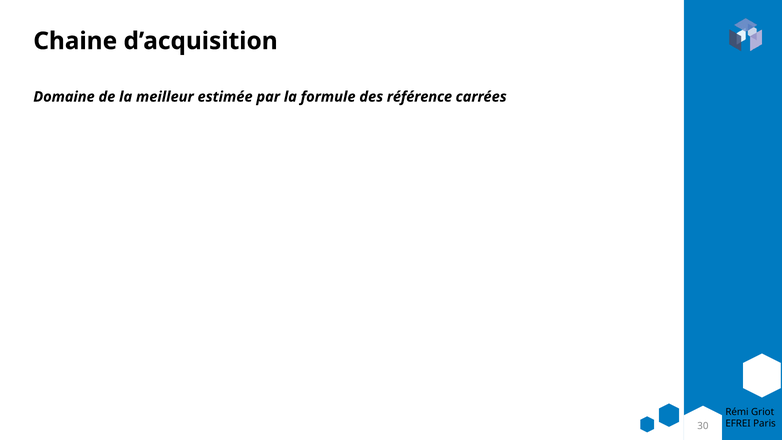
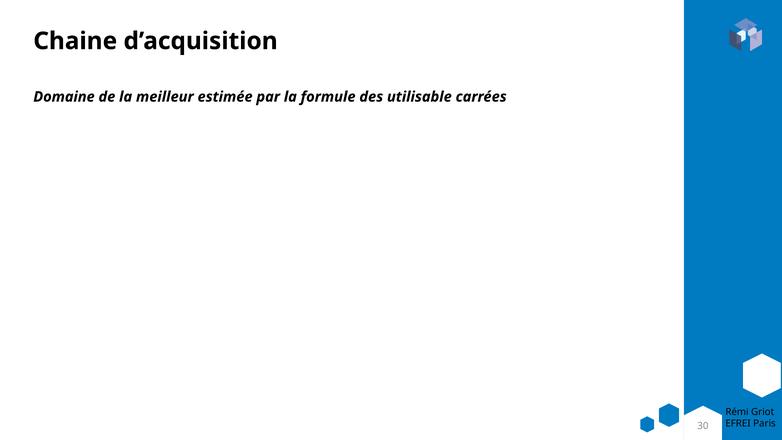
référence: référence -> utilisable (419, 97)
